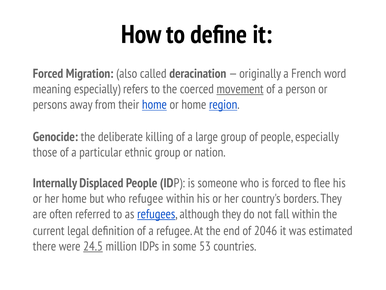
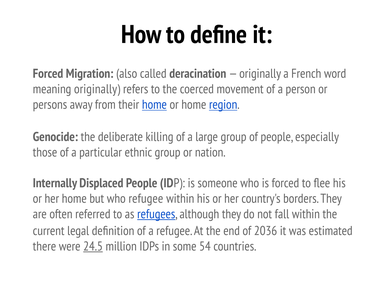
meaning especially: especially -> originally (97, 89)
movement underline: present -> none (240, 89)
2046: 2046 -> 2036 (266, 230)
53: 53 -> 54 (205, 246)
